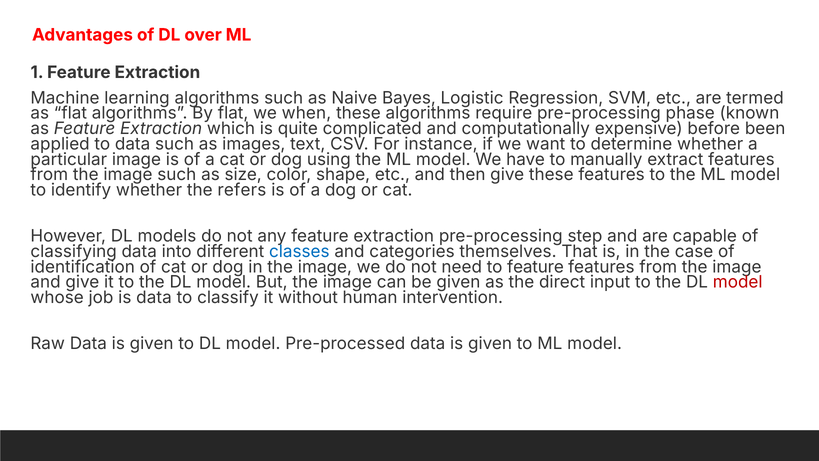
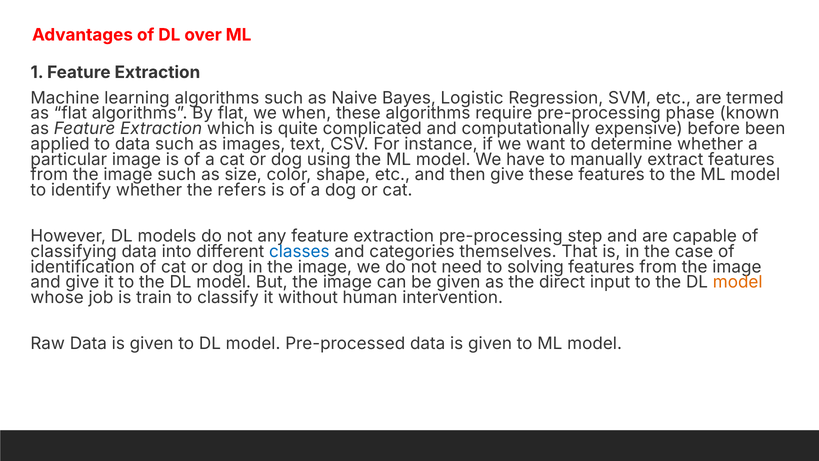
to feature: feature -> solving (535, 267)
model colour: red -> orange (738, 282)
is data: data -> train (154, 298)
